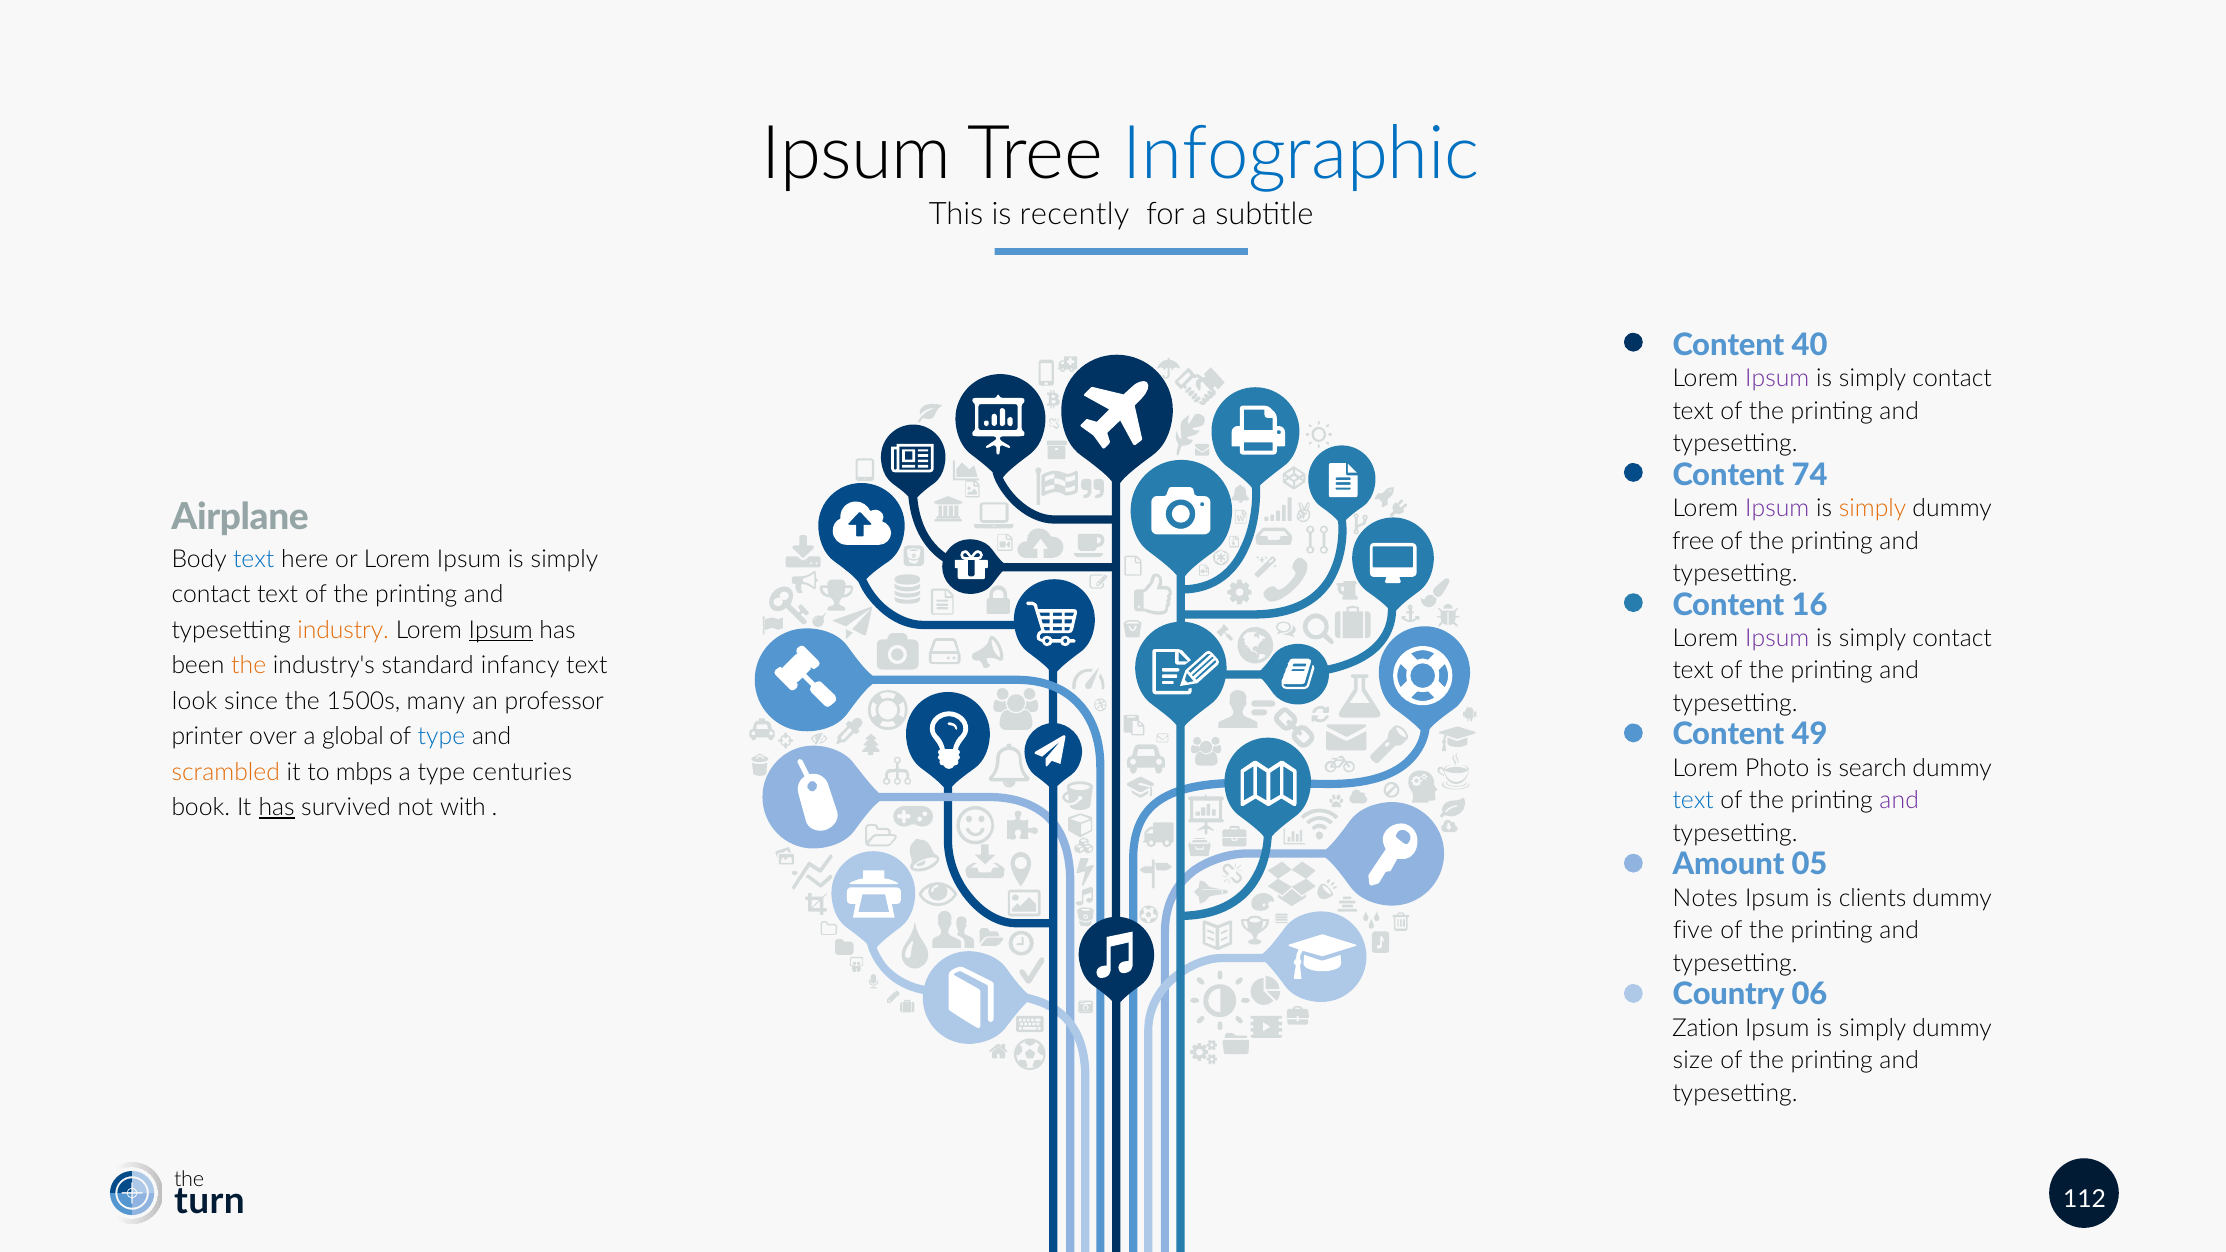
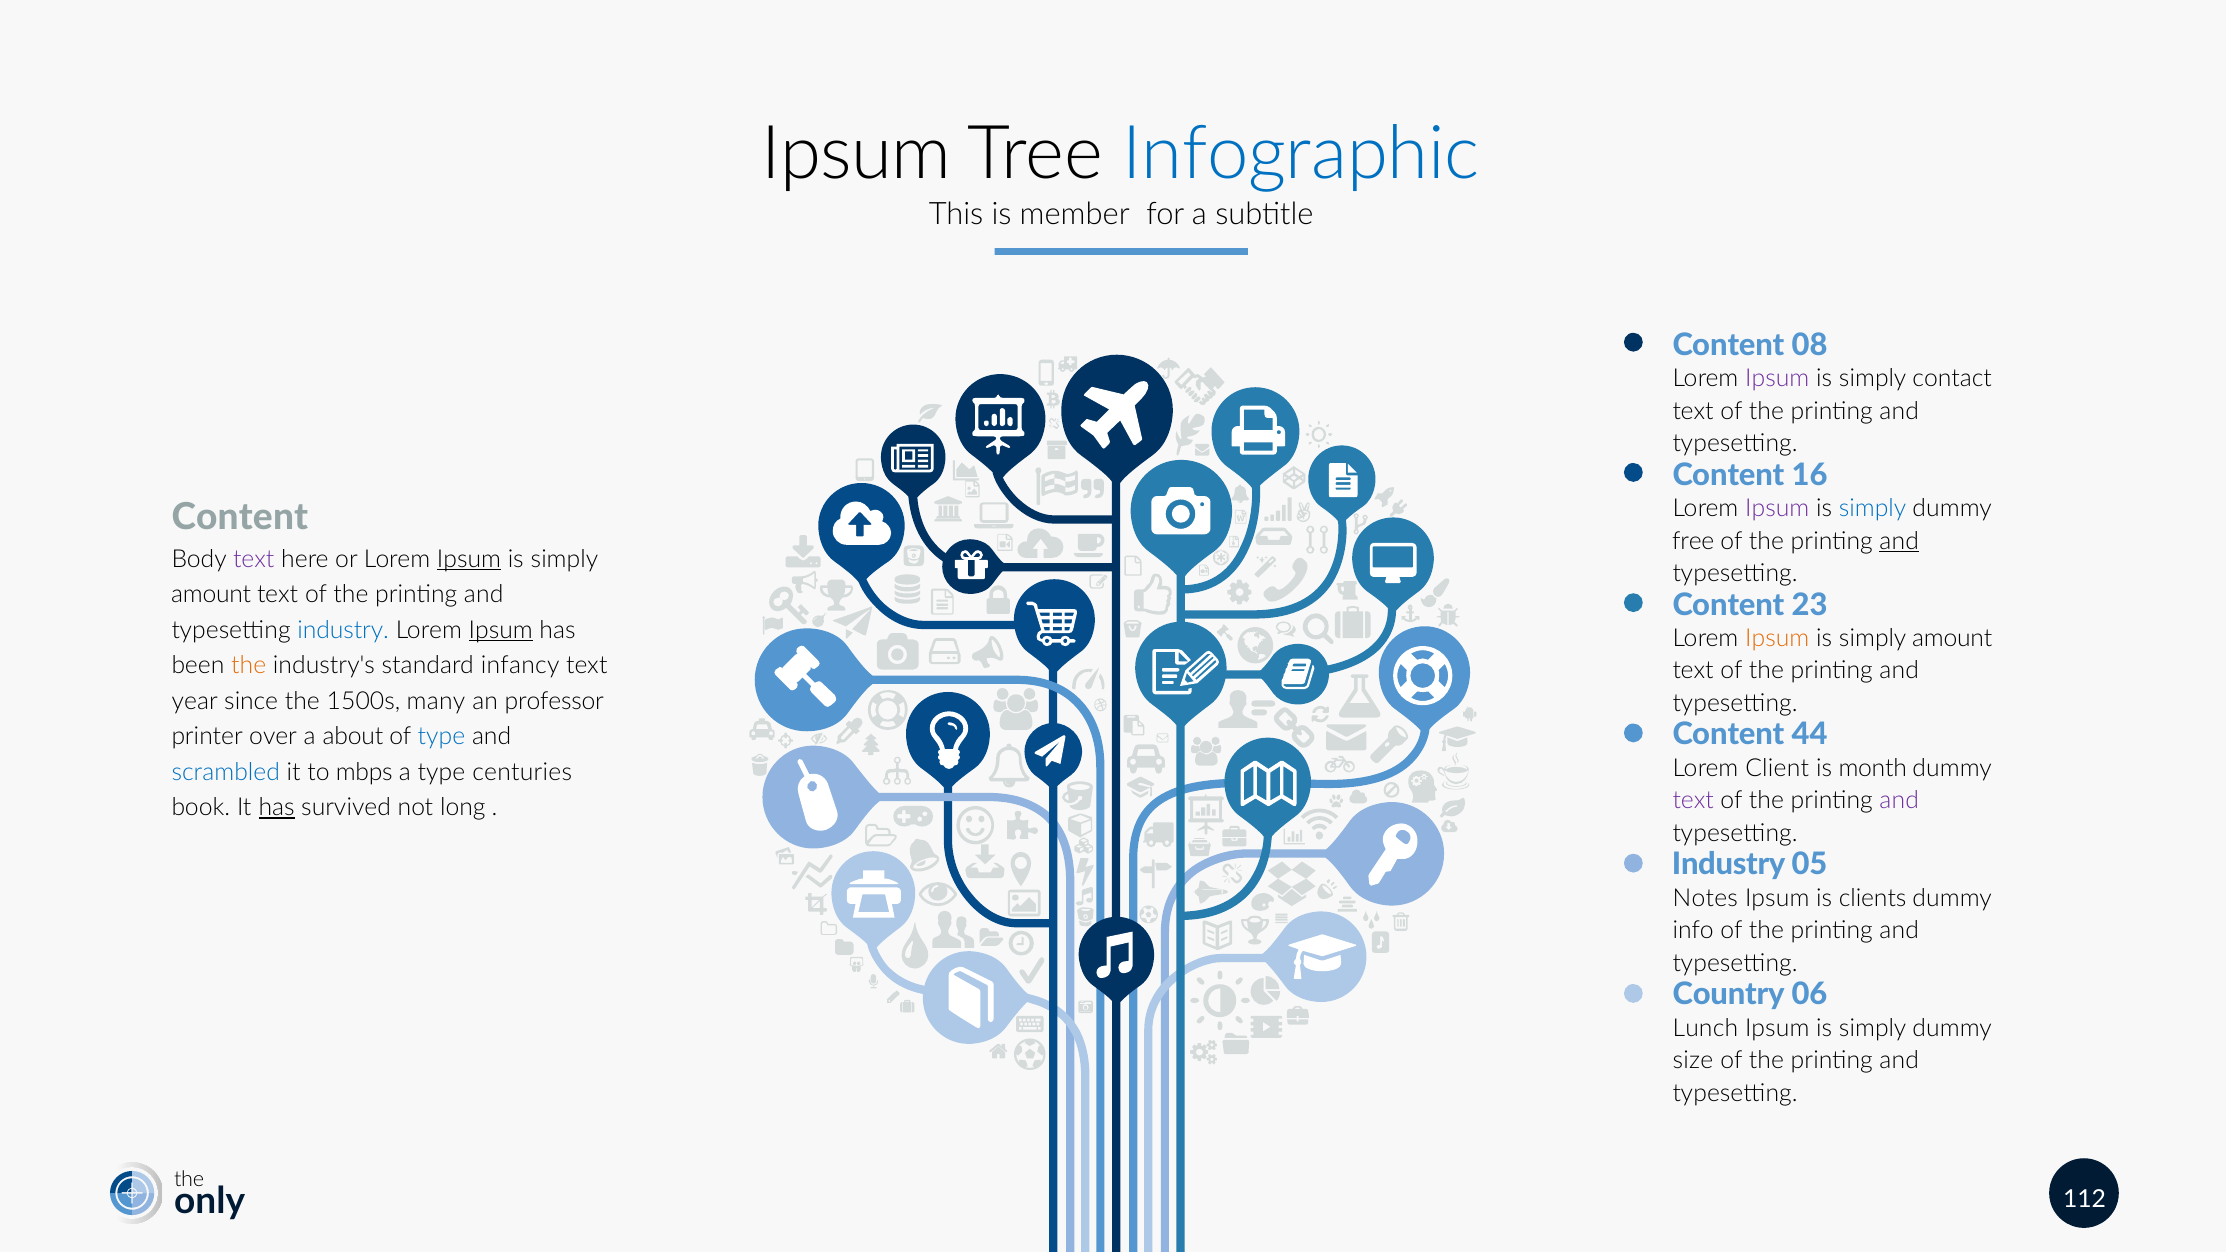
recently: recently -> member (1075, 214)
40: 40 -> 08 (1810, 345)
74: 74 -> 16 (1810, 475)
simply colour: orange -> blue (1873, 509)
Airplane: Airplane -> Content (240, 517)
and underline: none -> present (1899, 541)
text colour: blue -> purple (254, 559)
Ipsum underline: none -> present (469, 559)
contact: contact -> amount (211, 595)
16: 16 -> 23 (1810, 605)
industry colour: orange -> blue (343, 630)
Ipsum colour: purple -> orange (1777, 638)
contact: contact -> amount (1952, 638)
look: look -> year (195, 701)
49: 49 -> 44 (1810, 735)
global: global -> about (353, 737)
Photo: Photo -> Client (1777, 768)
search: search -> month (1873, 768)
scrambled colour: orange -> blue (226, 772)
text colour: blue -> purple (1693, 801)
with: with -> long (463, 808)
Amount: Amount -> Industry (1729, 865)
five: five -> info (1693, 931)
Zation: Zation -> Lunch (1705, 1028)
turn: turn -> only (210, 1202)
